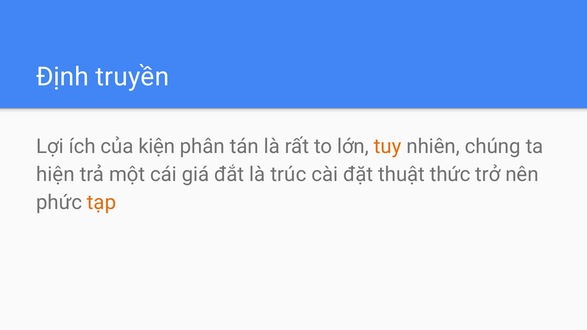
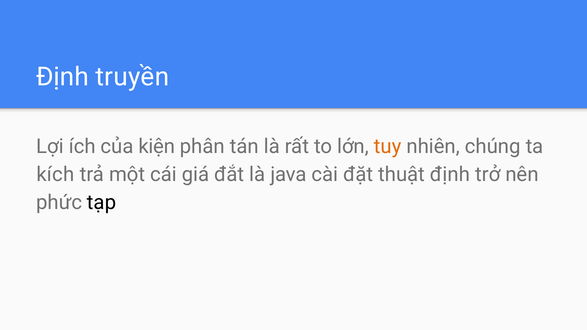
hiện: hiện -> kích (55, 174)
trúc: trúc -> java (289, 174)
thuật thức: thức -> định (450, 174)
tạp colour: orange -> black (102, 203)
